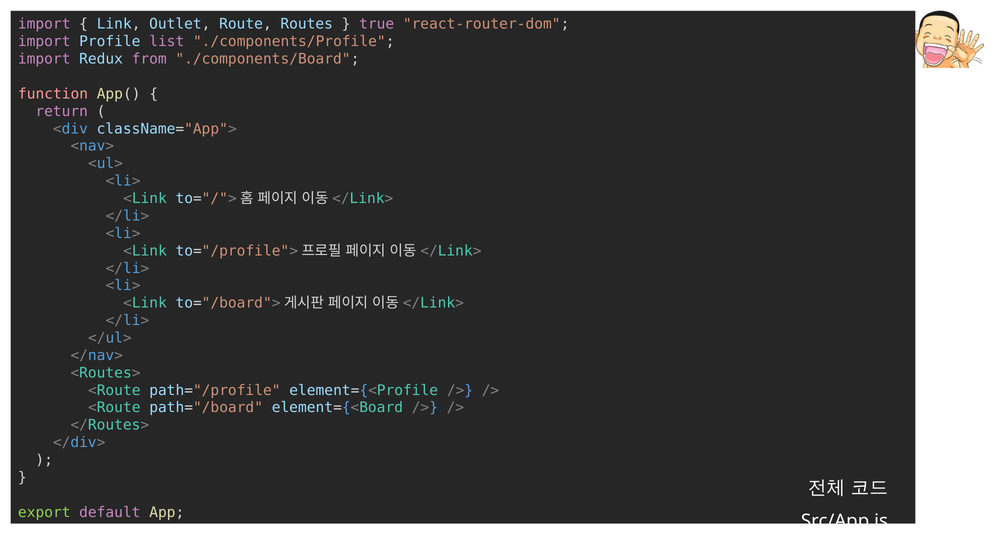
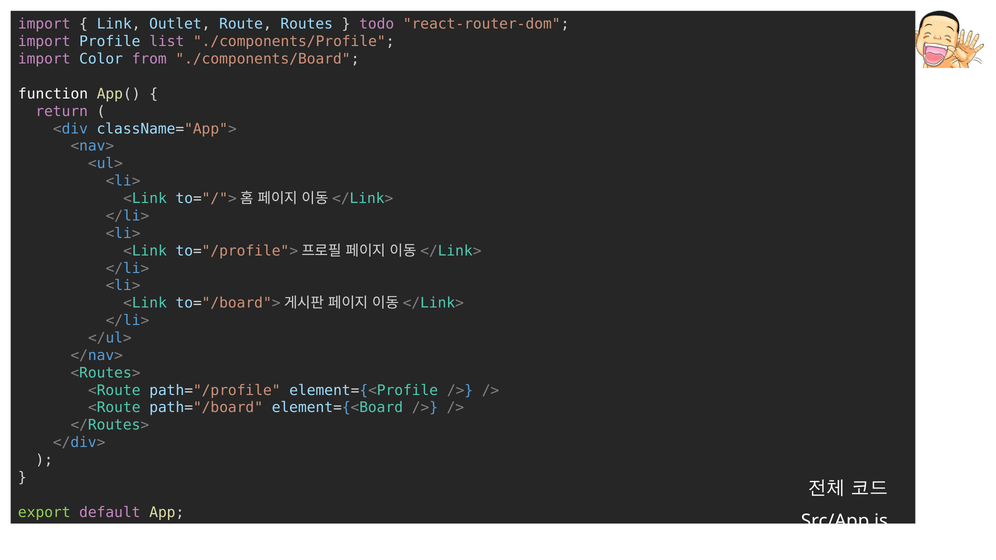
true: true -> todo (377, 24)
Redux: Redux -> Color (101, 59)
function colour: pink -> white (53, 94)
